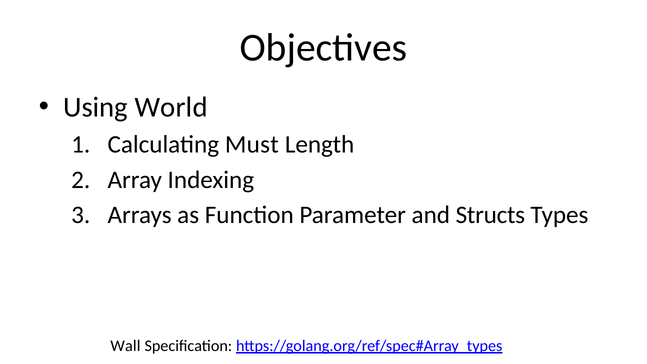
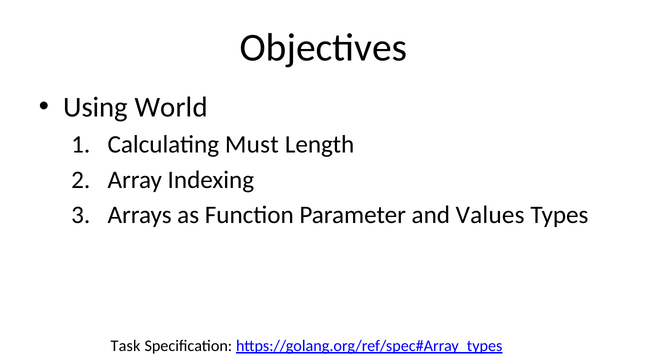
Structs: Structs -> Values (490, 215)
Wall: Wall -> Task (125, 346)
